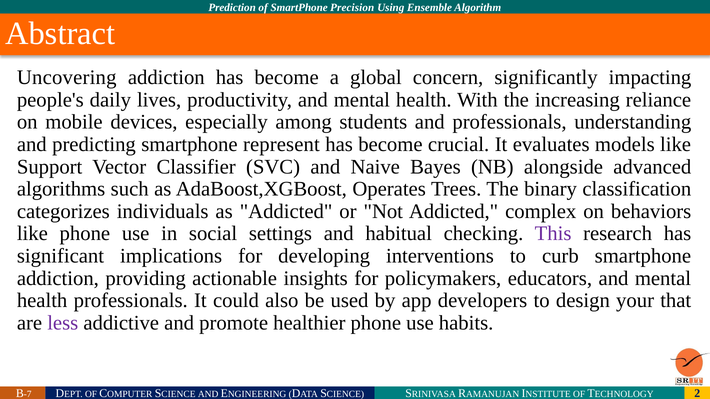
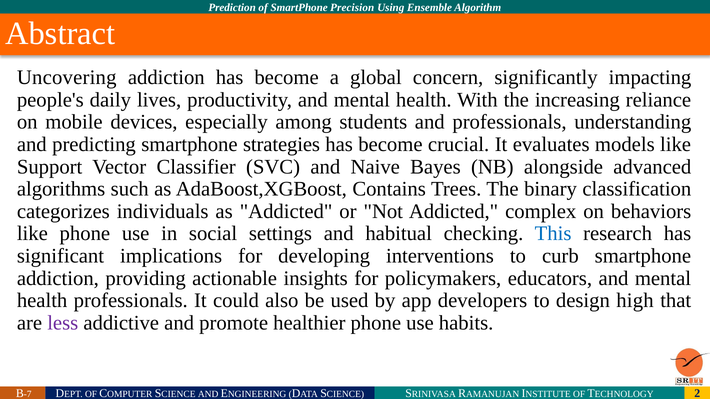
represent: represent -> strategies (282, 145)
Operates: Operates -> Contains (389, 189)
This colour: purple -> blue (553, 234)
your: your -> high (635, 301)
